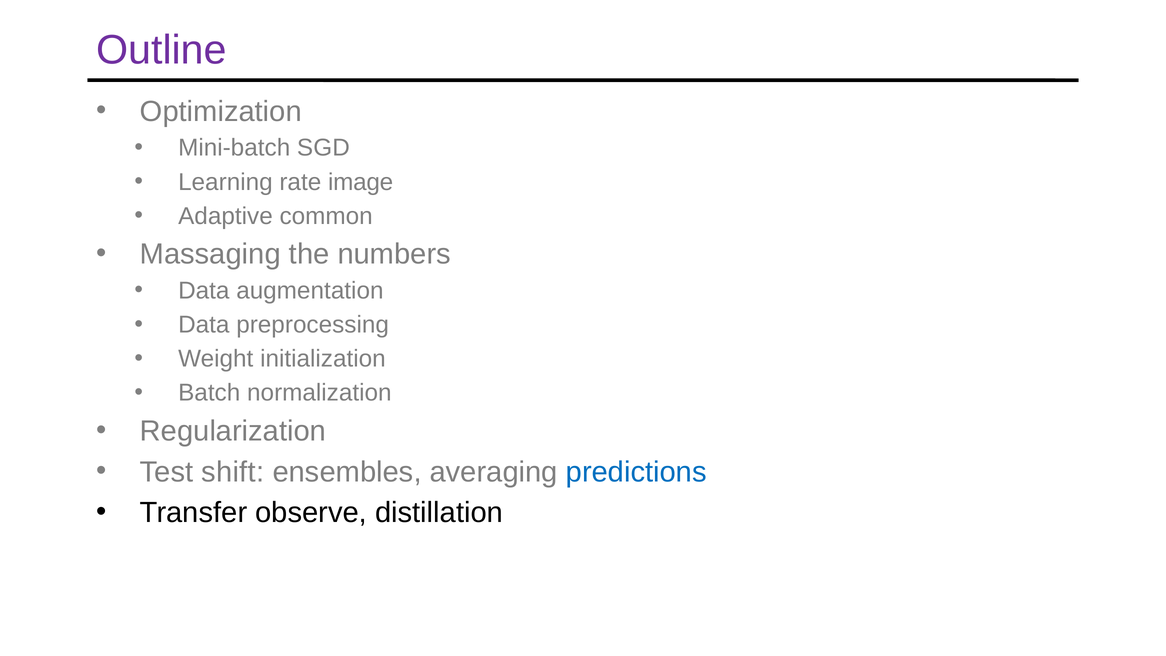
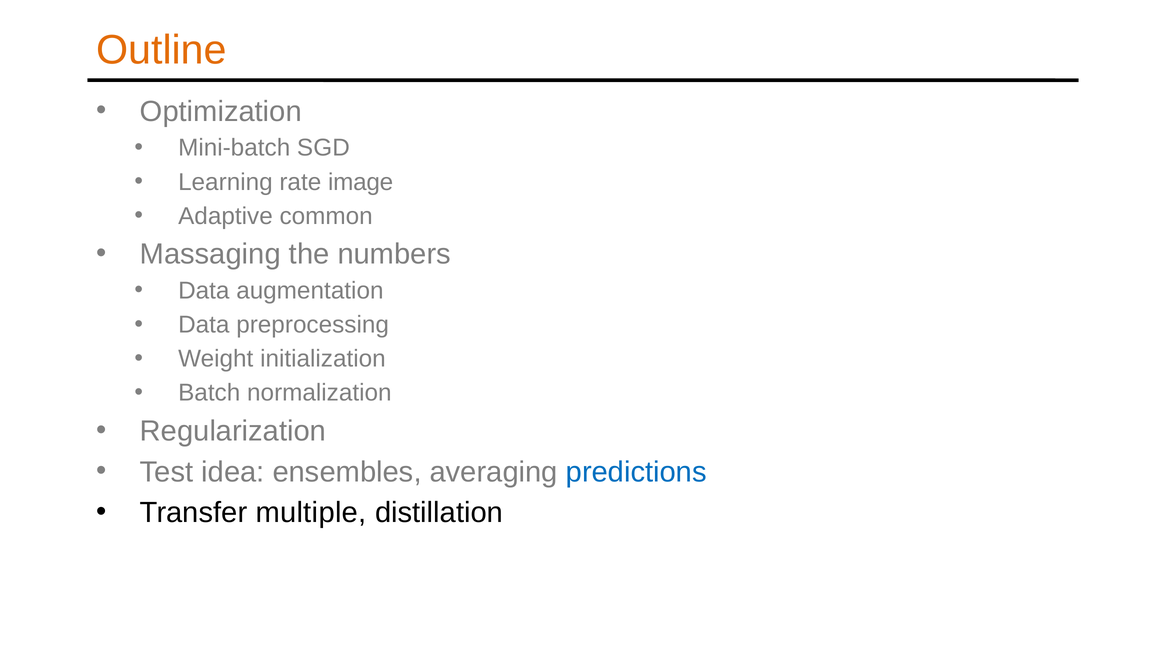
Outline colour: purple -> orange (161, 50)
shift: shift -> idea (233, 472)
observe: observe -> multiple (311, 513)
